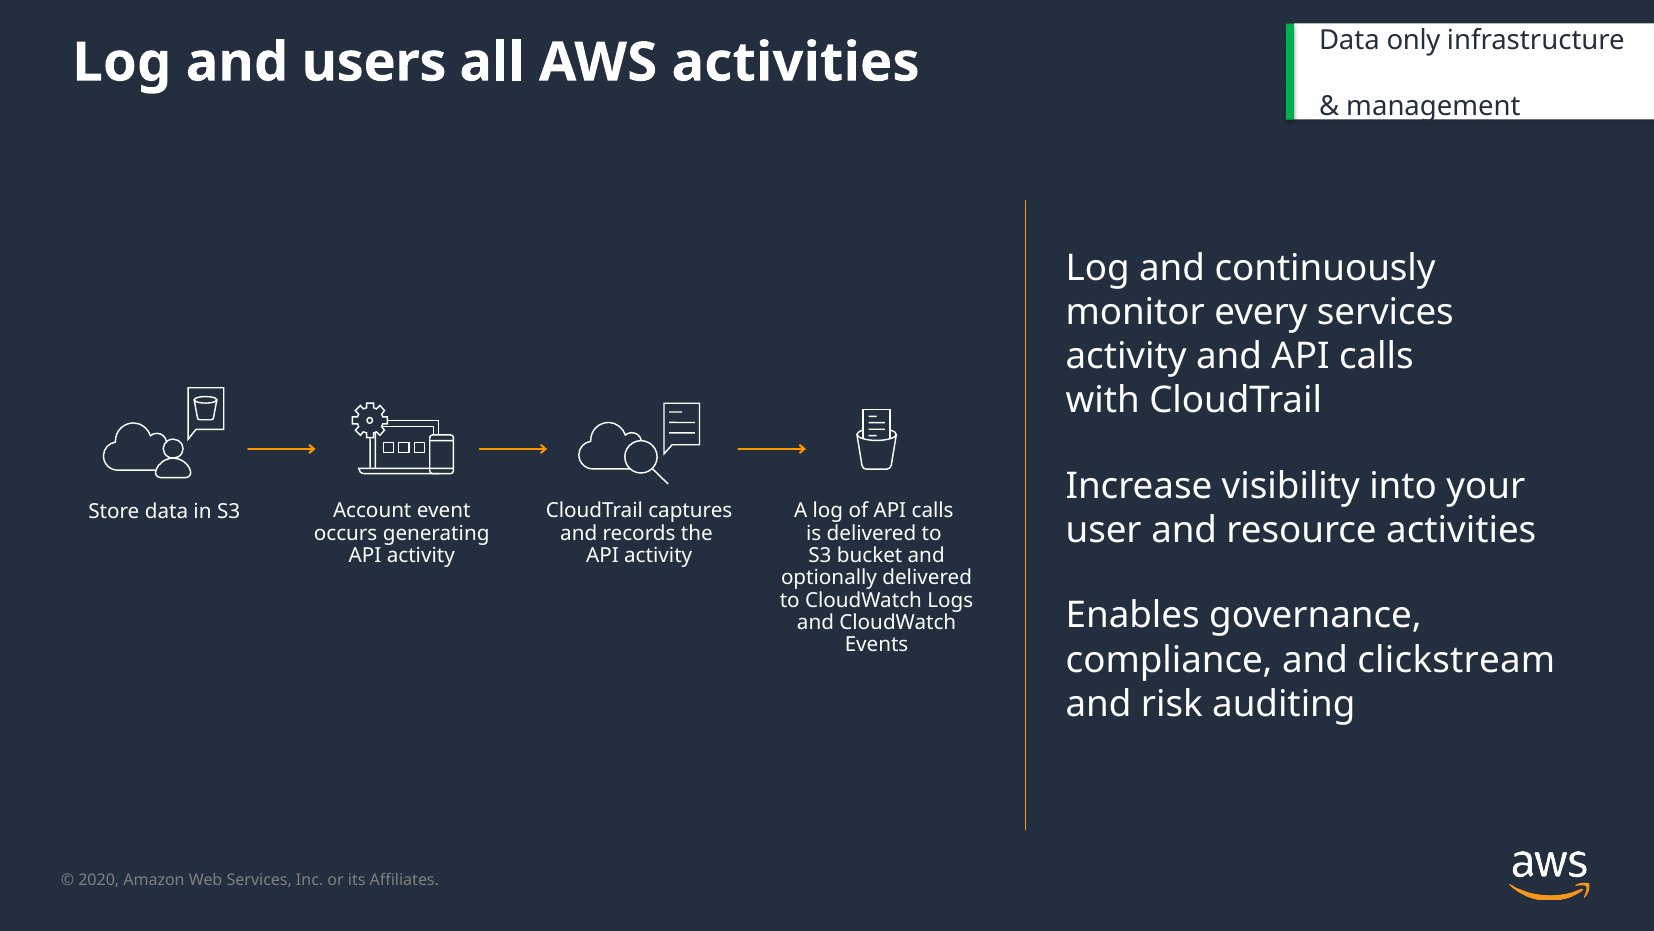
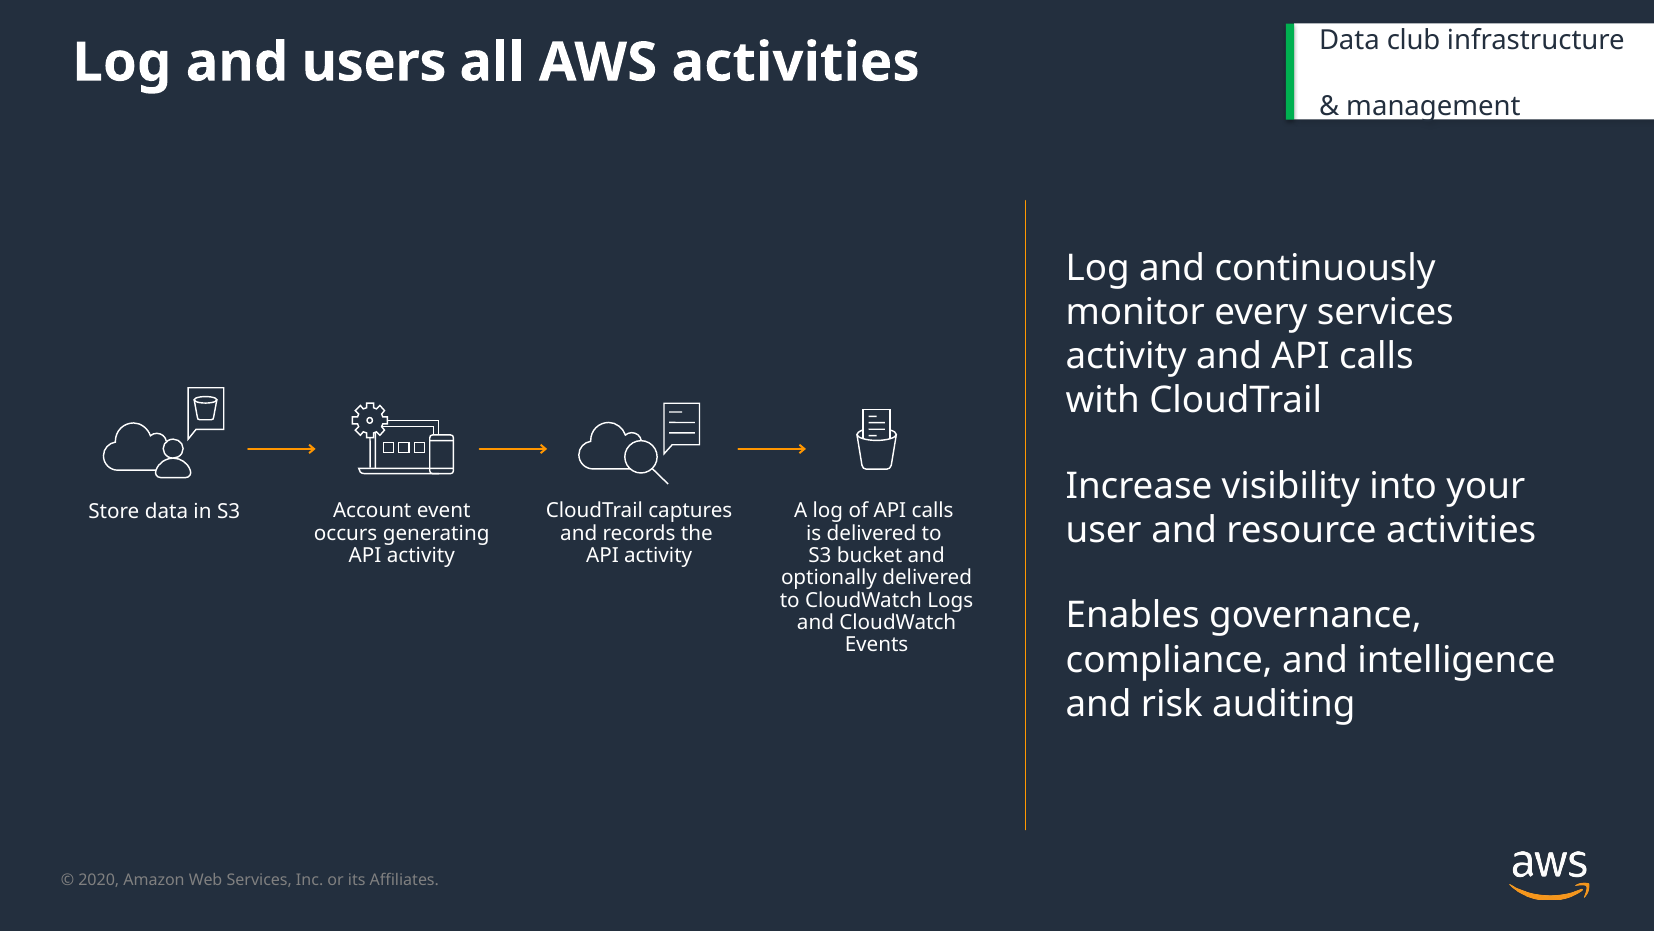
only: only -> club (1414, 40)
clickstream: clickstream -> intelligence (1456, 659)
